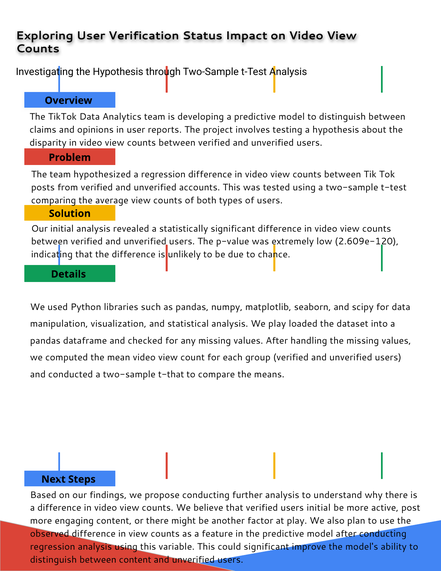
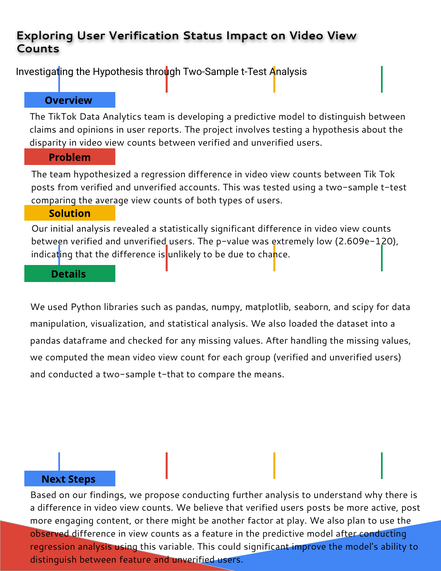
analysis We play: play -> also (277, 324)
users initial: initial -> posts (319, 508)
between content: content -> feature (135, 559)
